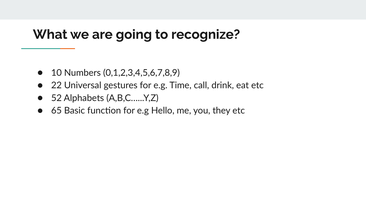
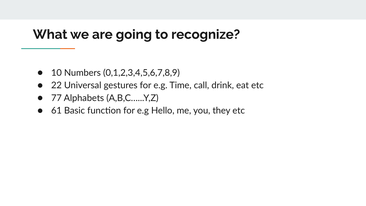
52: 52 -> 77 (56, 98)
65: 65 -> 61 (56, 111)
